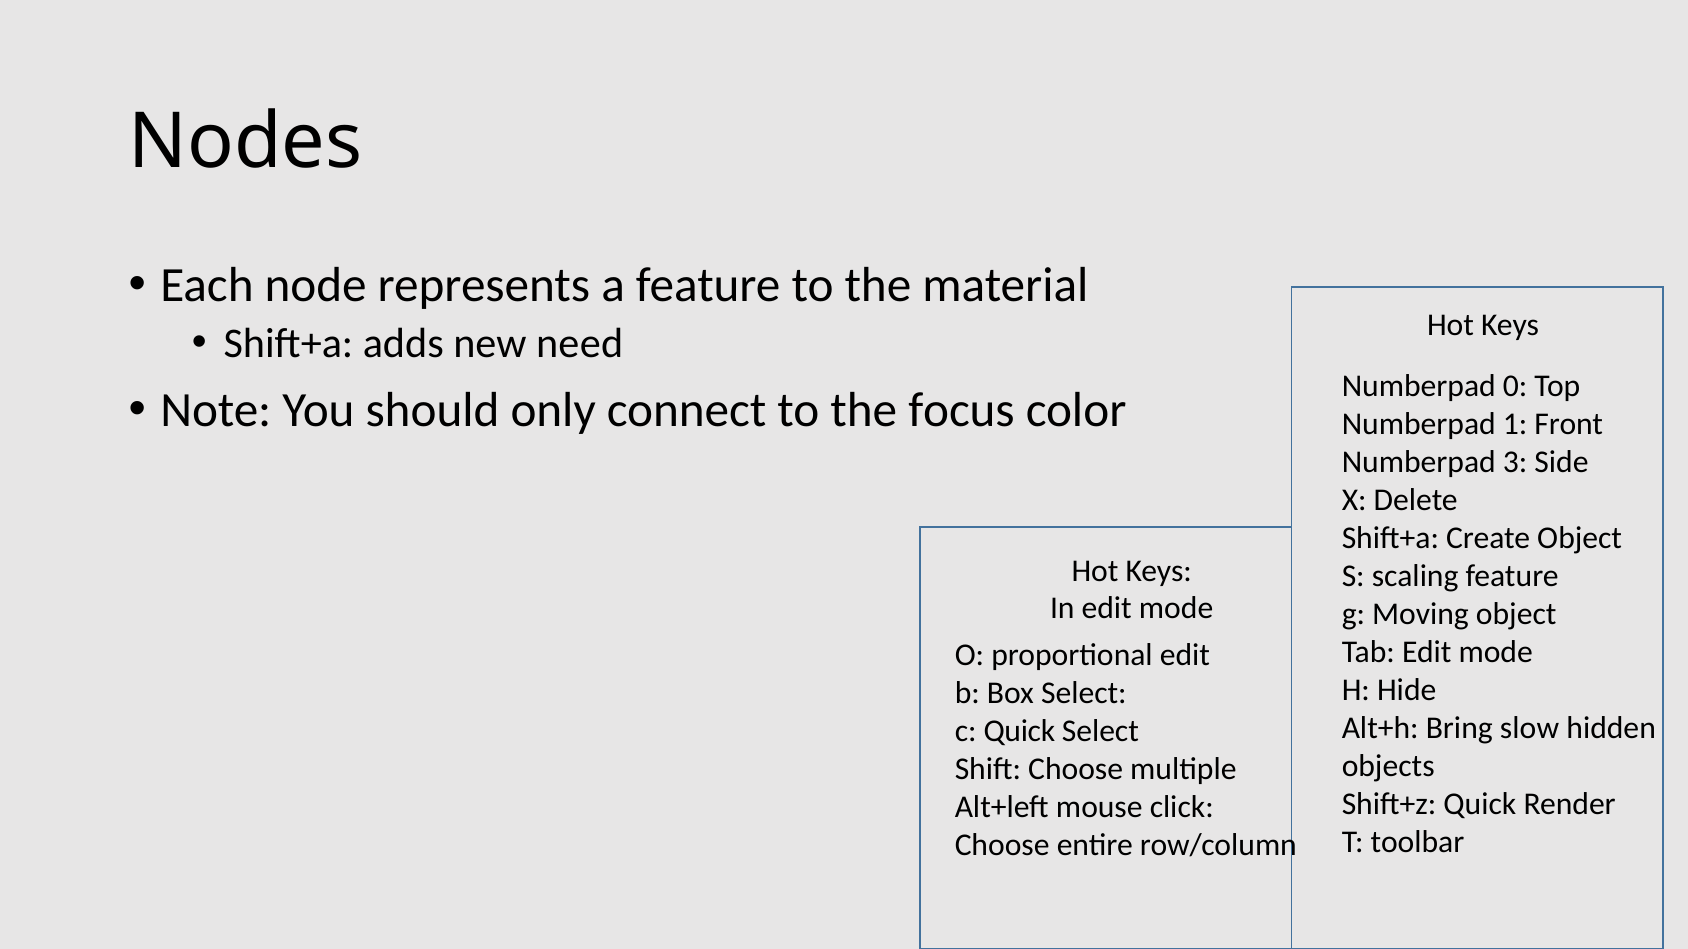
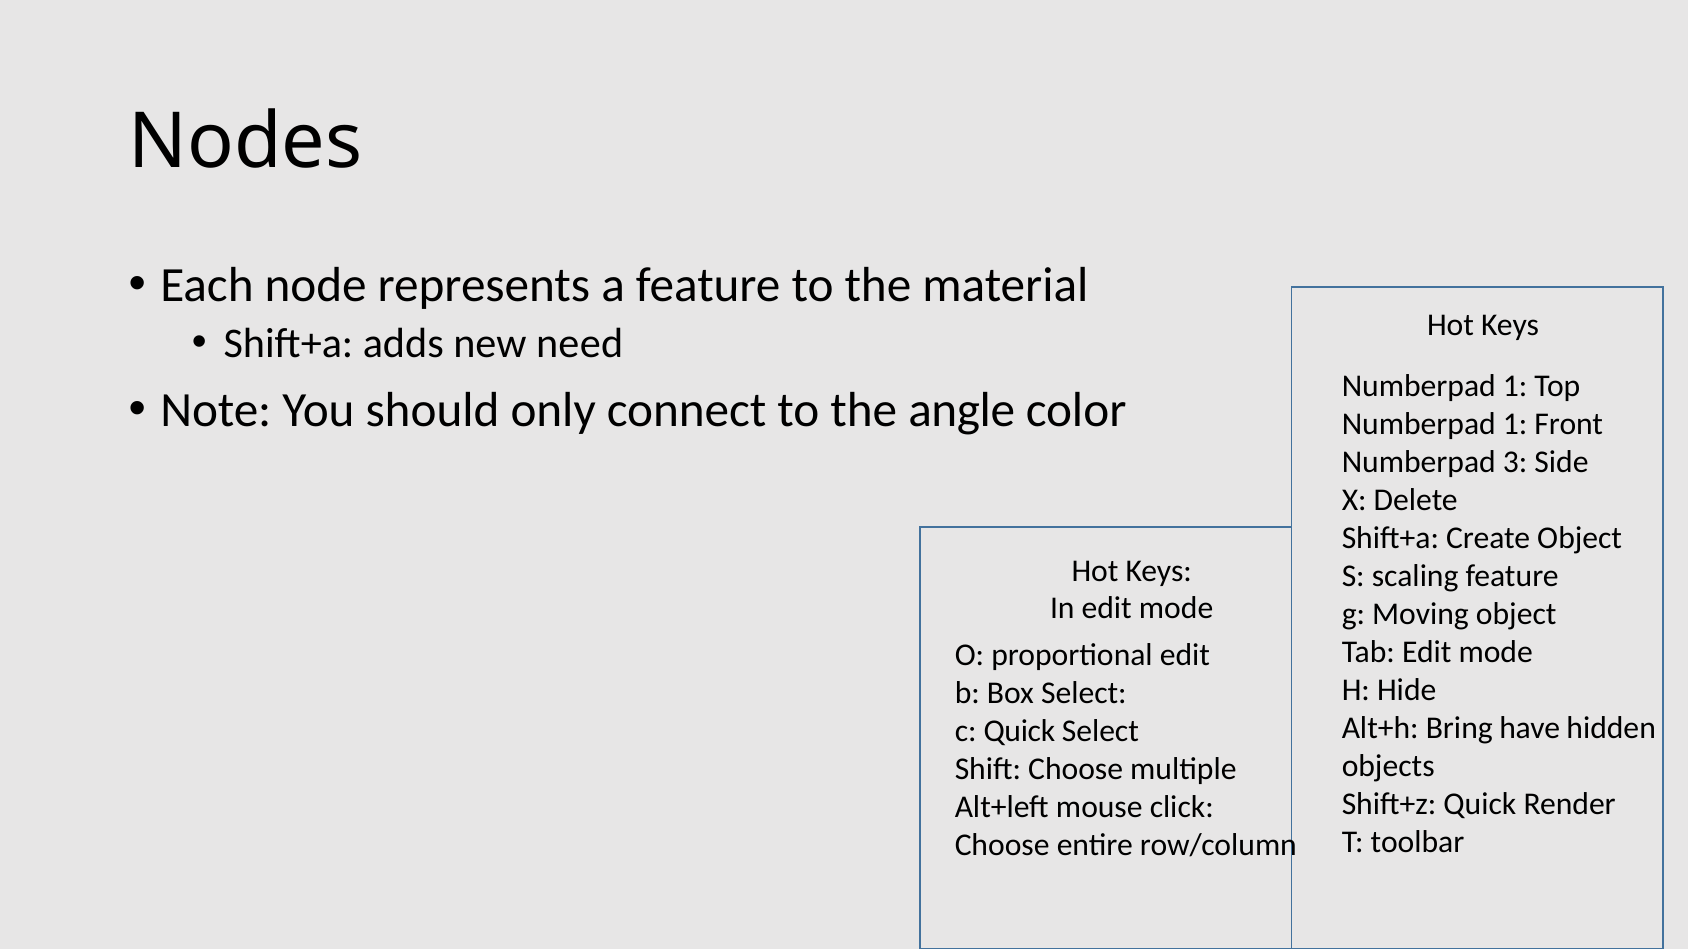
0: 0 -> 1 (1515, 386)
focus: focus -> angle (962, 410)
slow: slow -> have (1530, 728)
